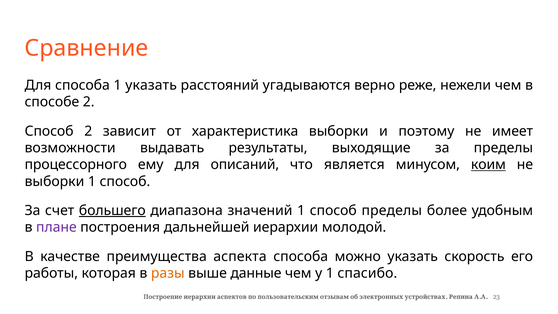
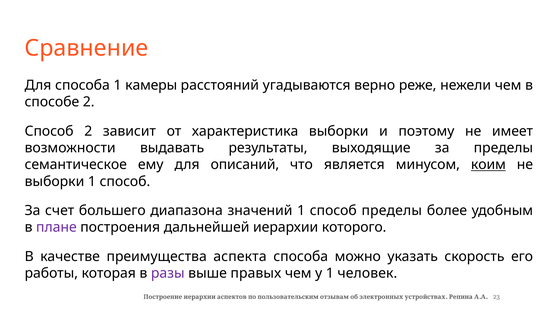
1 указать: указать -> камеры (151, 85)
процессорного: процессорного -> семантическое (76, 165)
большего underline: present -> none (112, 210)
молодой: молодой -> которого (354, 227)
разы colour: orange -> purple (168, 273)
данные: данные -> правых (256, 273)
спасибо: спасибо -> человек (367, 273)
